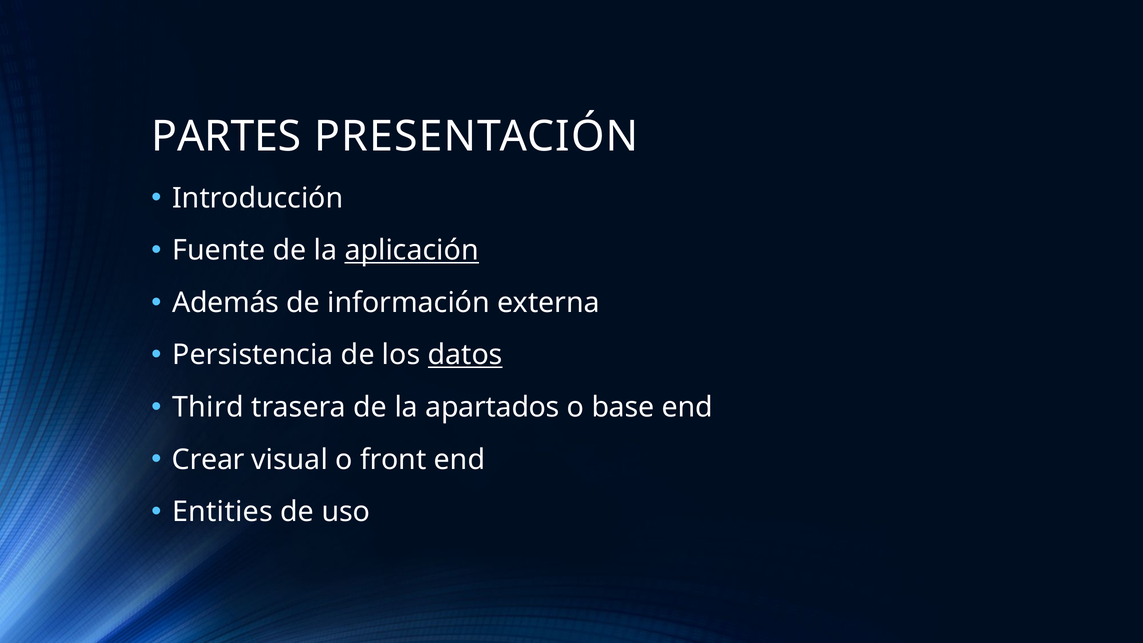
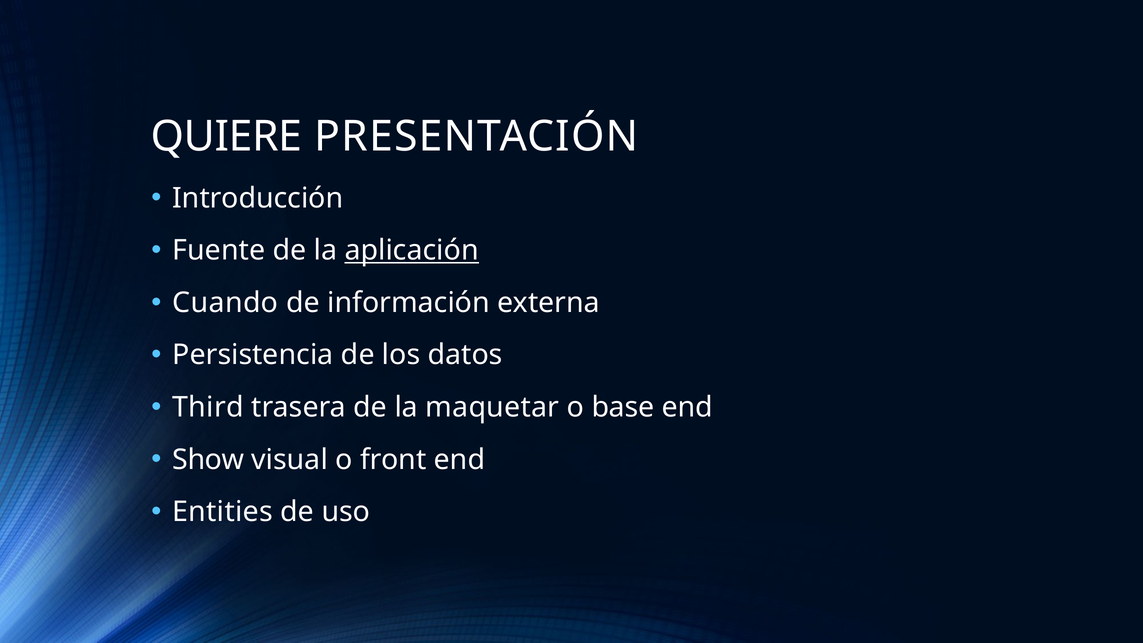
PARTES: PARTES -> QUIERE (226, 137)
Además: Además -> Cuando (225, 303)
datos underline: present -> none (465, 355)
apartados: apartados -> maquetar (492, 407)
Crear: Crear -> Show (208, 460)
